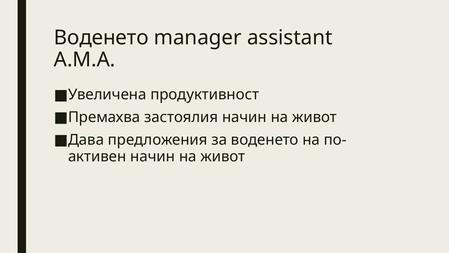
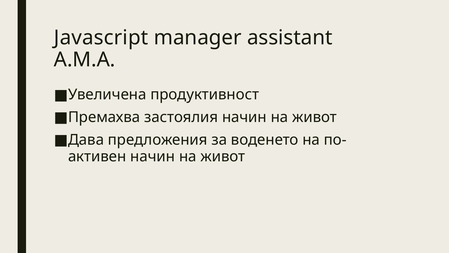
Воденето: Воденето -> Javascript (101, 38)
